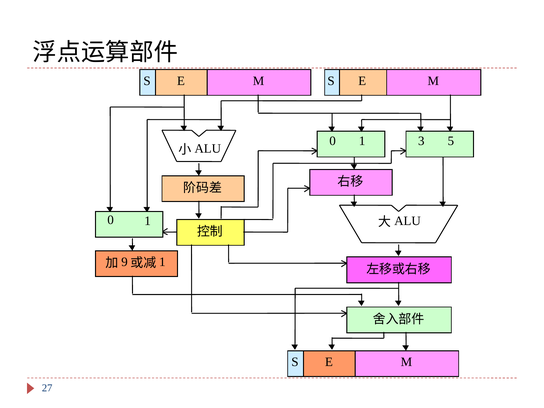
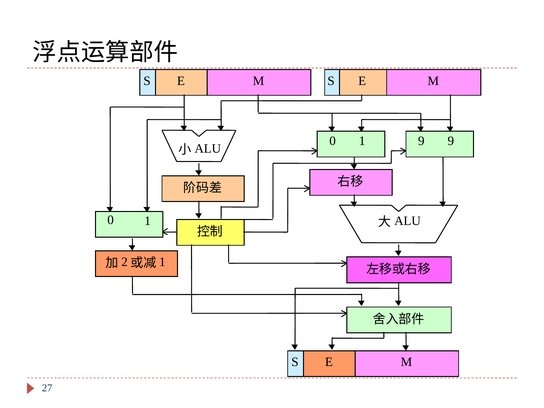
0 3: 3 -> 9 (421, 141)
1 5: 5 -> 9 (451, 141)
9: 9 -> 2 (124, 262)
